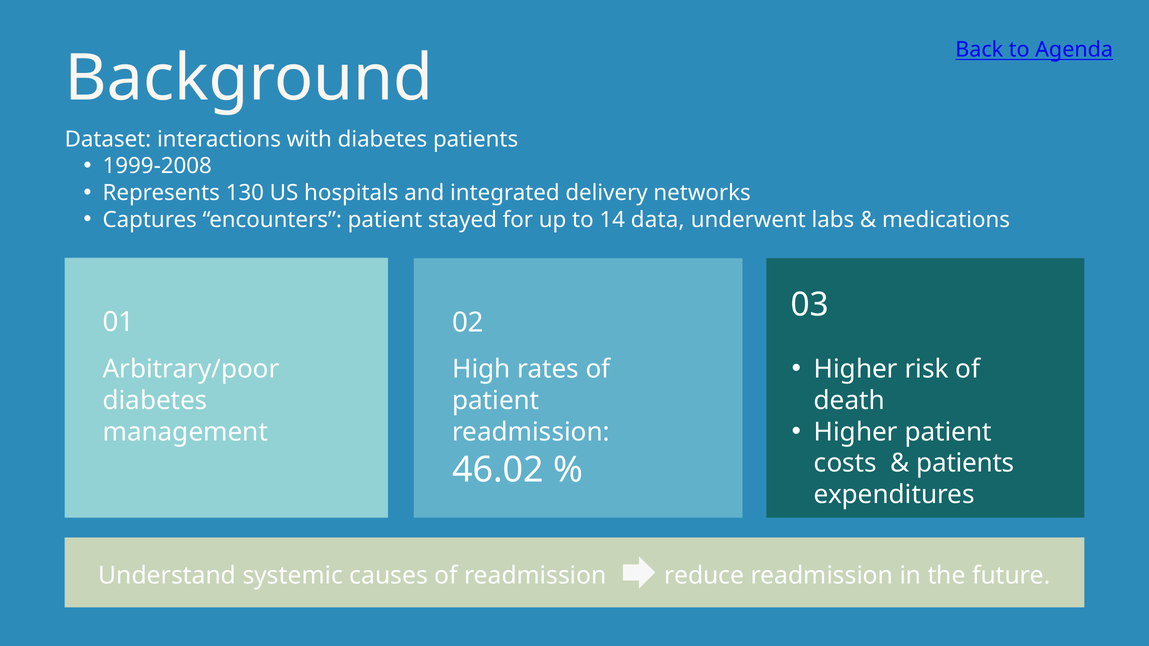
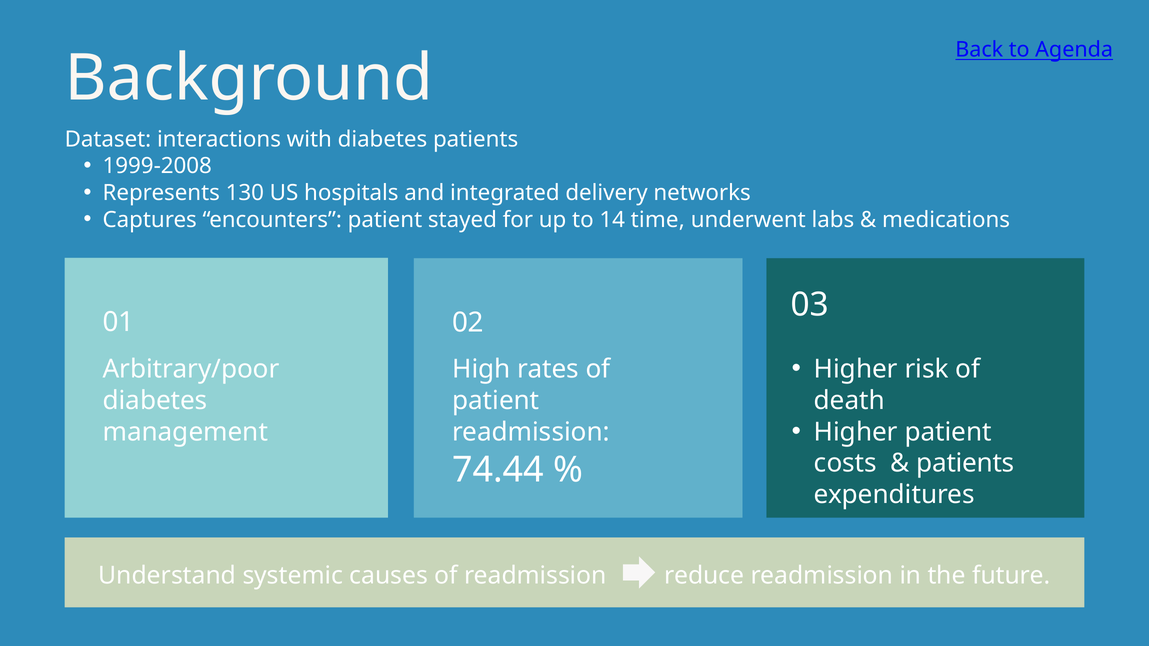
data: data -> time (658, 220)
46.02: 46.02 -> 74.44 (498, 470)
